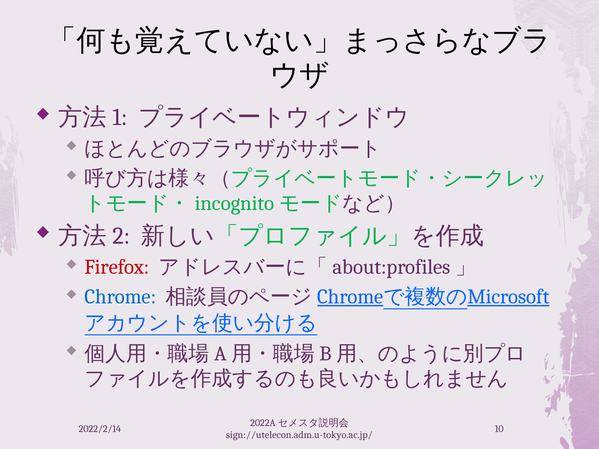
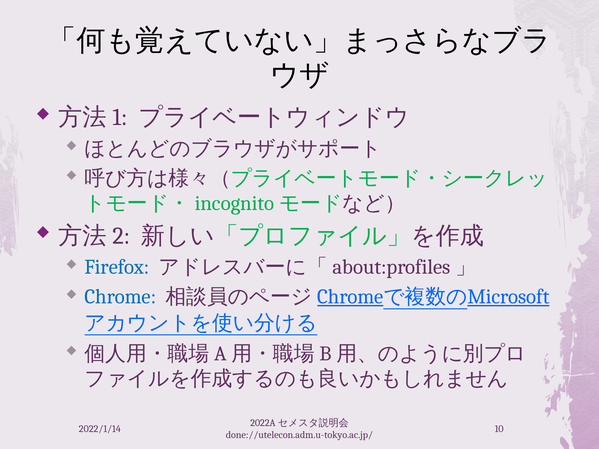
Firefox colour: red -> blue (117, 267)
2022/2/14: 2022/2/14 -> 2022/1/14 (100, 429)
sign://utelecon.adm.u-tokyo.ac.jp/: sign://utelecon.adm.u-tokyo.ac.jp/ -> done://utelecon.adm.u-tokyo.ac.jp/ (299, 435)
